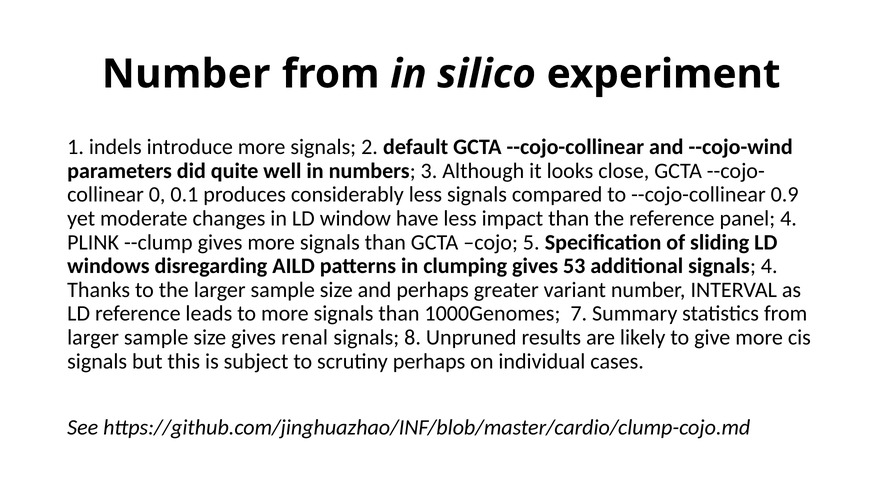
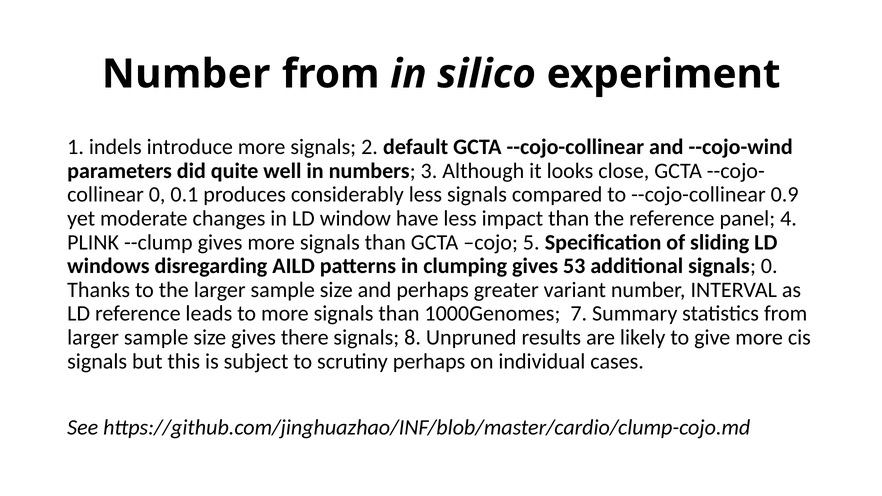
signals 4: 4 -> 0 (769, 266)
renal: renal -> there (305, 338)
